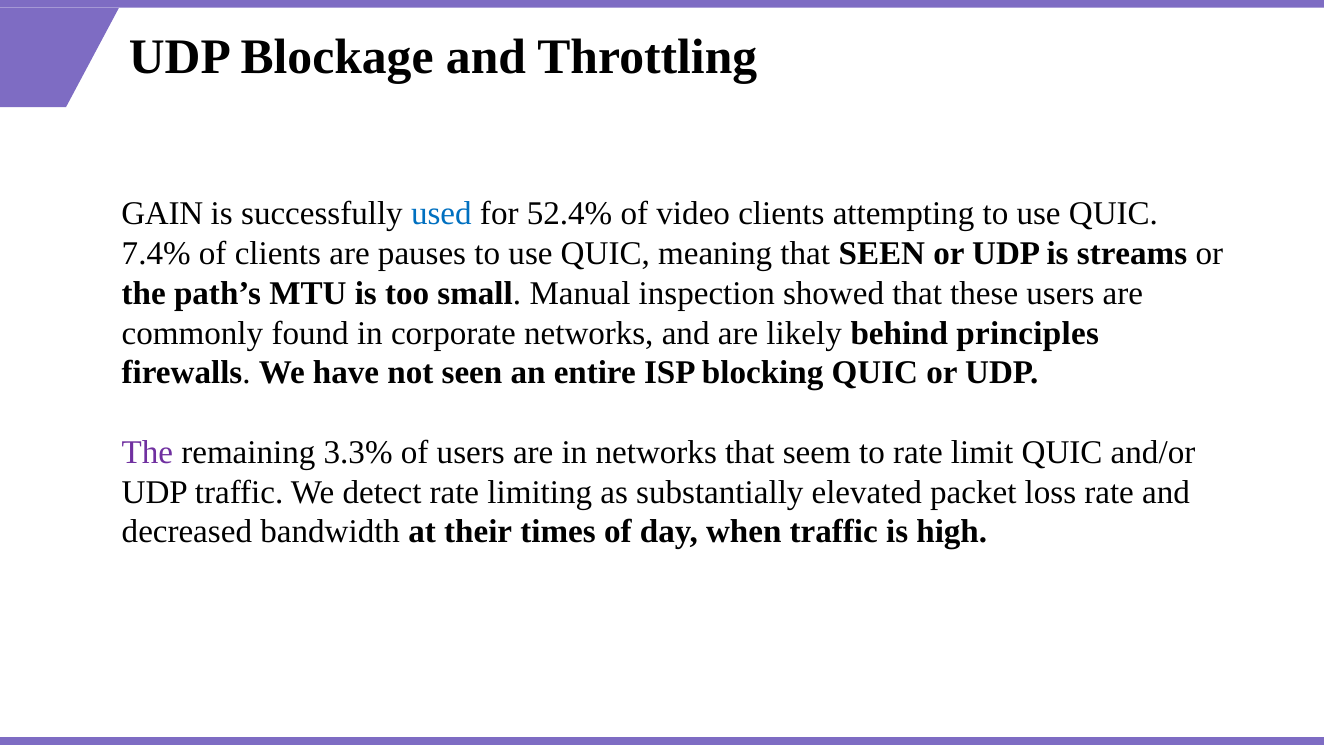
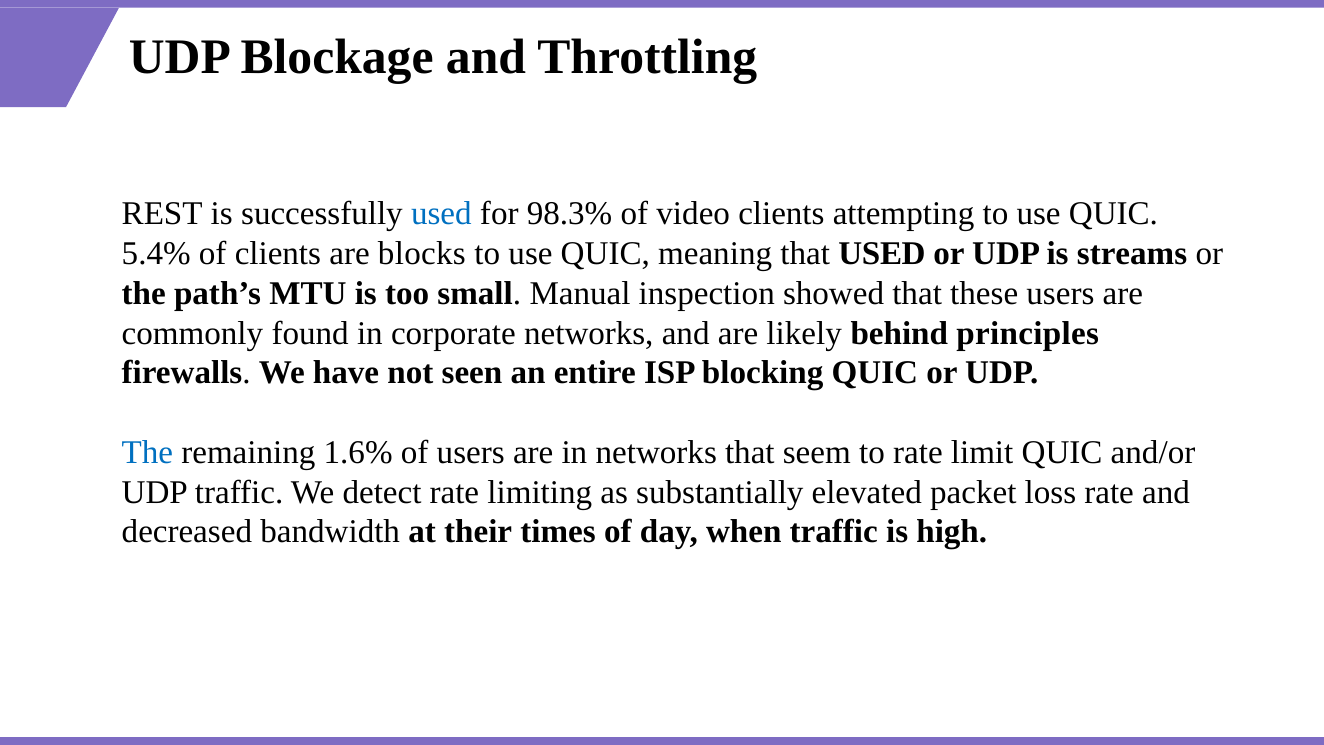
GAIN: GAIN -> REST (162, 214)
52.4%: 52.4% -> 98.3% (570, 214)
7.4%: 7.4% -> 5.4% (156, 254)
pauses: pauses -> blocks (422, 254)
that SEEN: SEEN -> USED (882, 254)
The colour: purple -> blue (147, 452)
3.3%: 3.3% -> 1.6% (358, 452)
